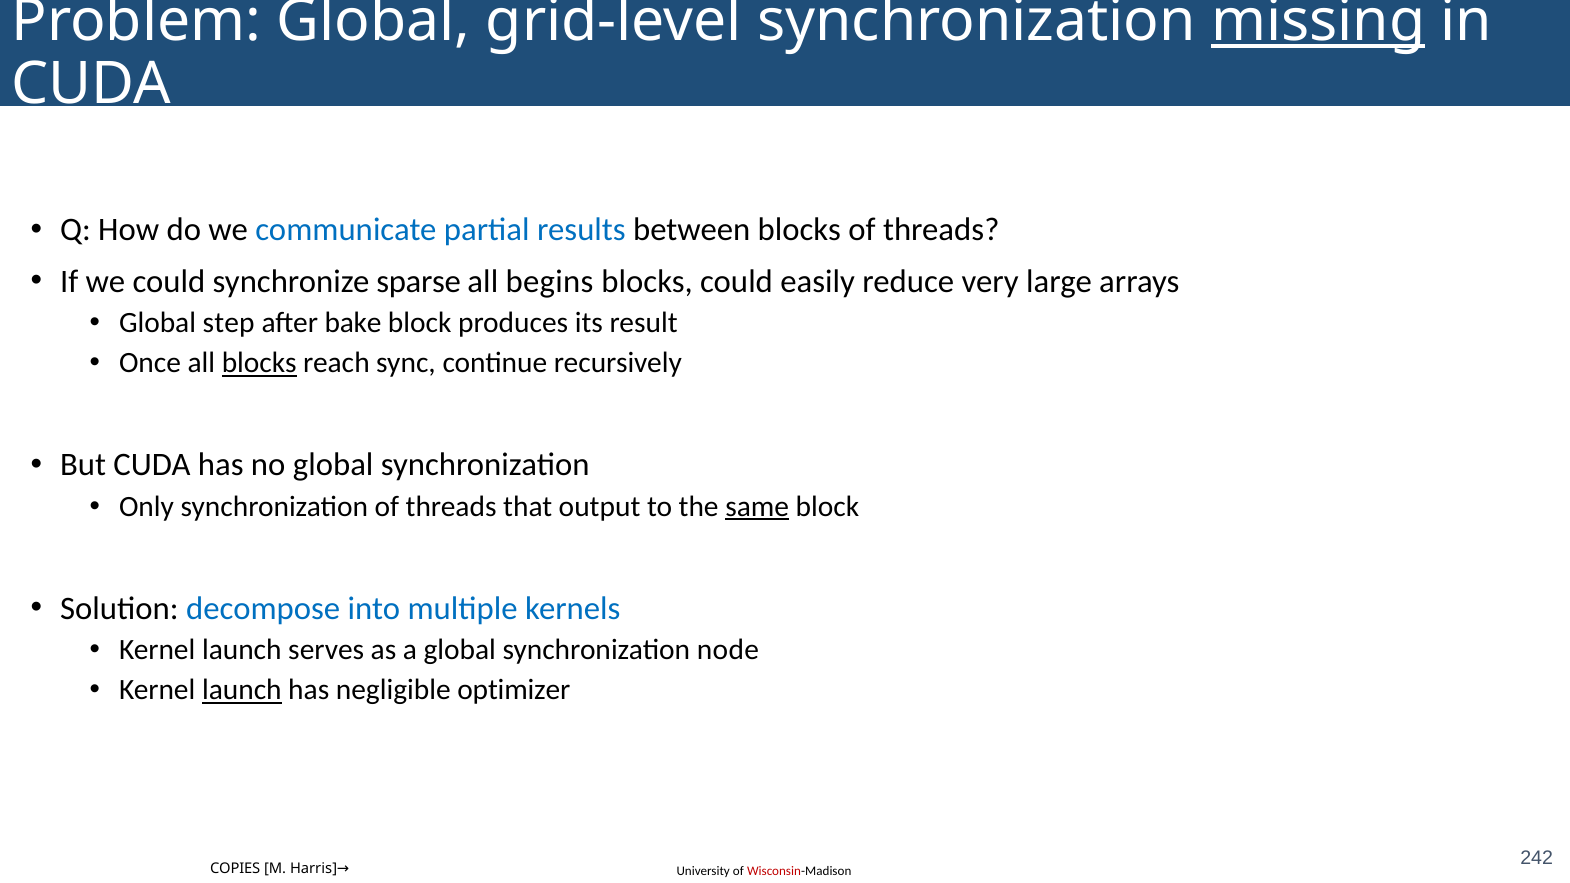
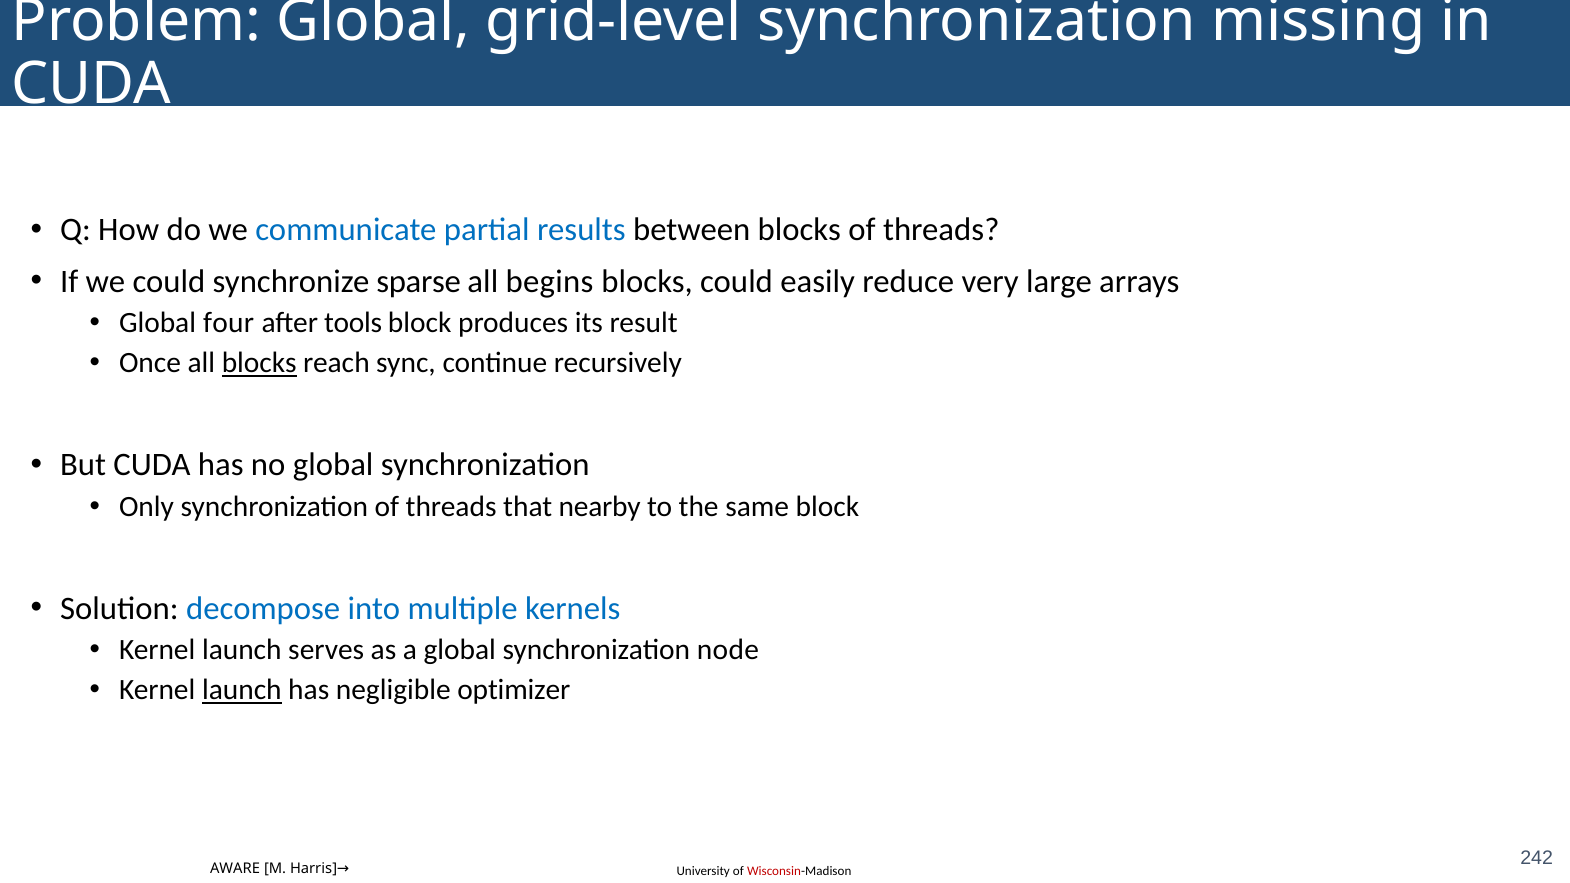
missing underline: present -> none (1318, 21)
step: step -> four (229, 323)
bake: bake -> tools (353, 323)
output: output -> nearby (600, 507)
same underline: present -> none (757, 507)
COPIES: COPIES -> AWARE (235, 869)
